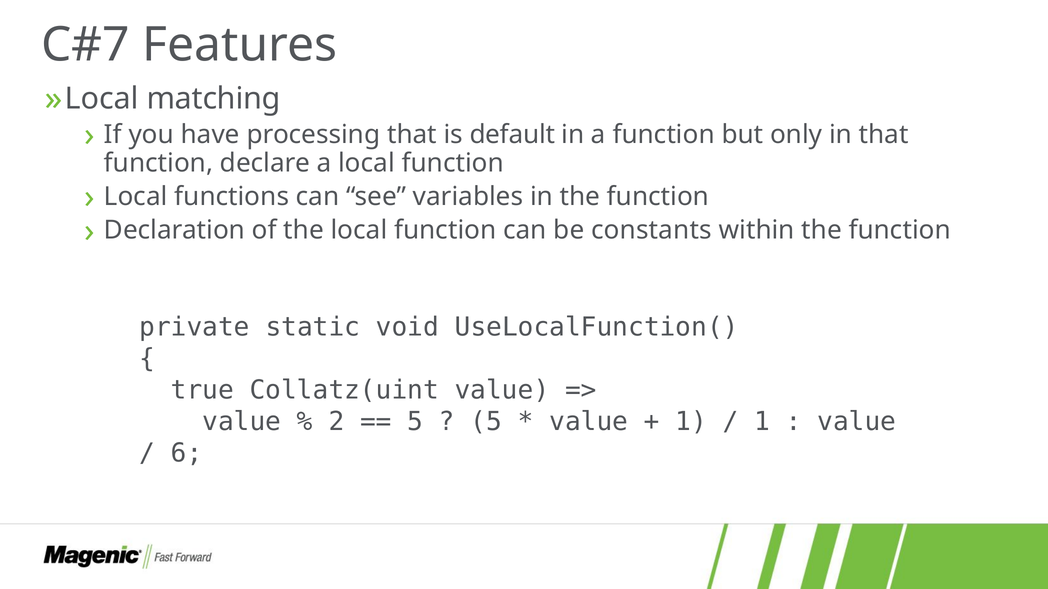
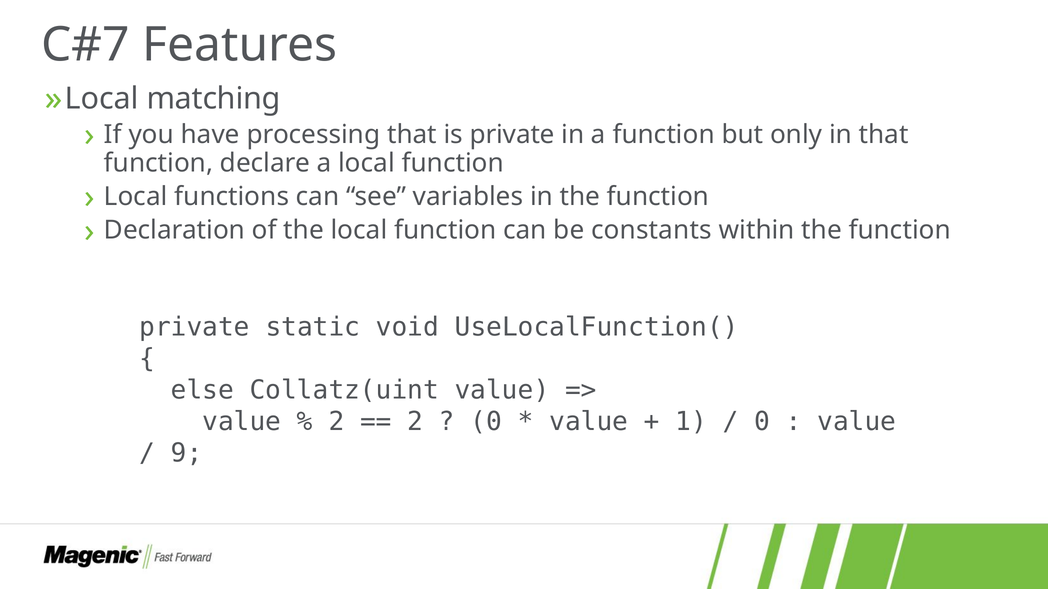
is default: default -> private (512, 135)
true: true -> else (202, 390)
5: 5 -> 2 (415, 422)
5: 5 -> 0 (486, 422)
1: 1 -> 0 (762, 422)
6: 6 -> 9 (187, 453)
